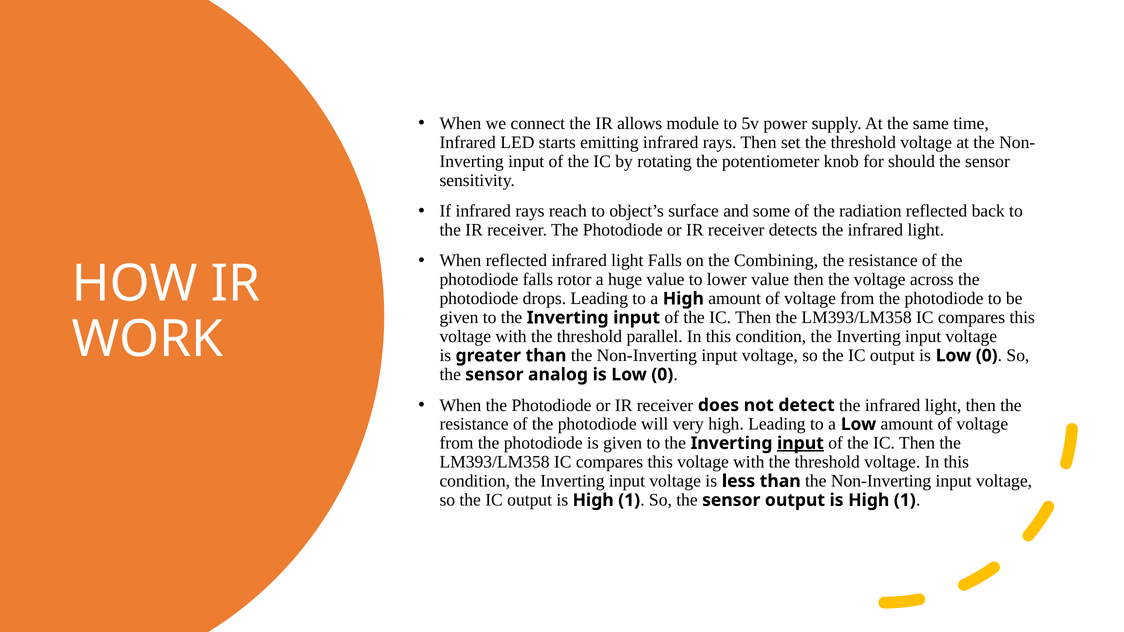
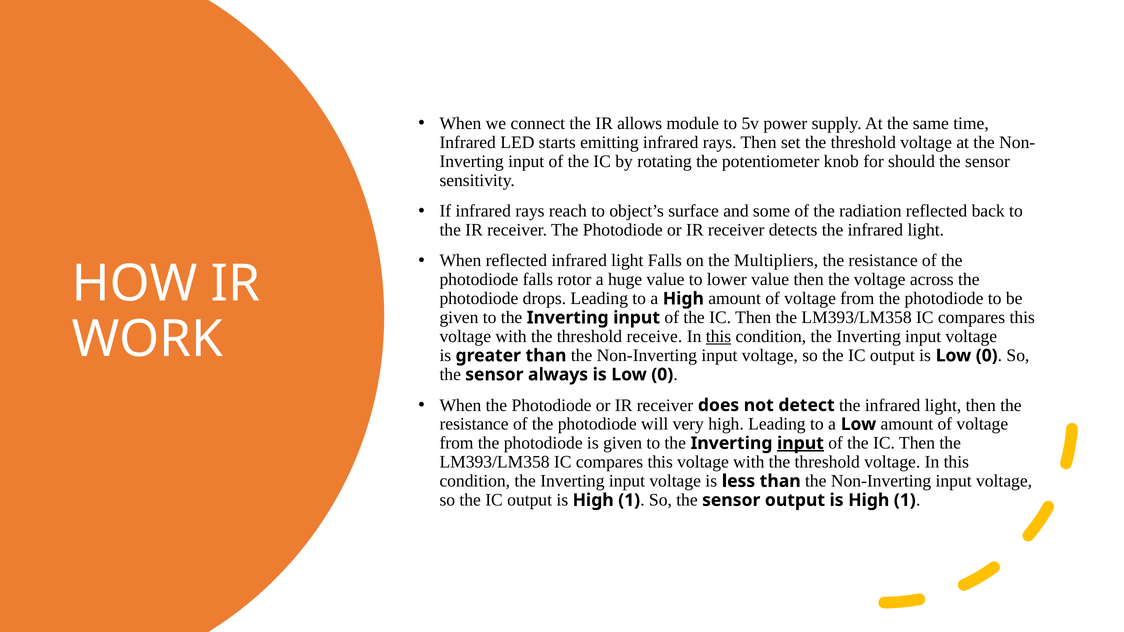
Combining: Combining -> Multipliers (776, 261)
parallel: parallel -> receive (654, 337)
this underline: none -> present (718, 337)
analog: analog -> always (558, 375)
